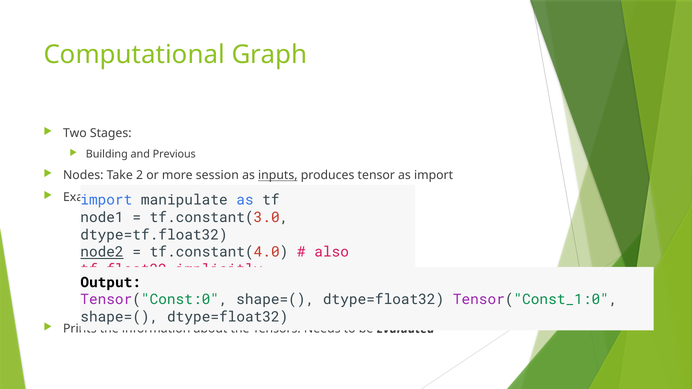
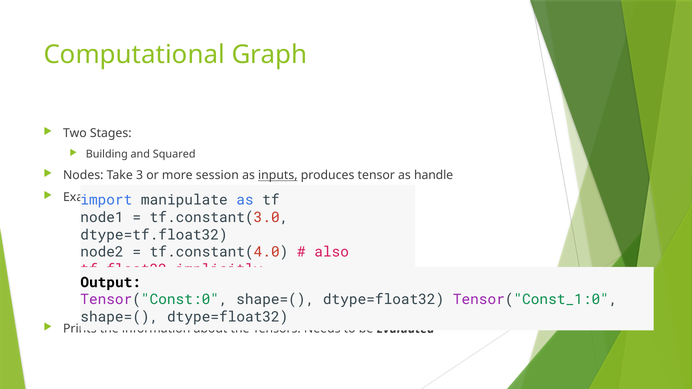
Previous: Previous -> Squared (174, 154)
2: 2 -> 3 (140, 176)
as import: import -> handle (434, 176)
node2 underline: present -> none (102, 252)
